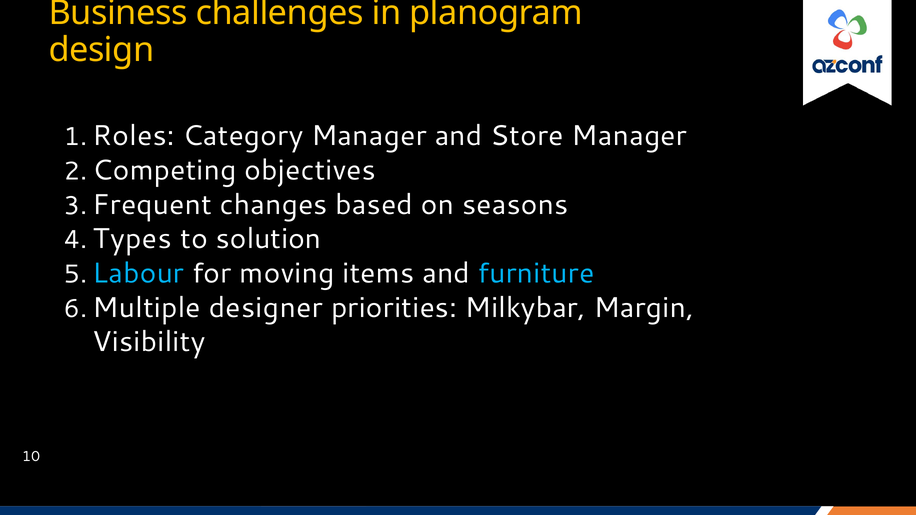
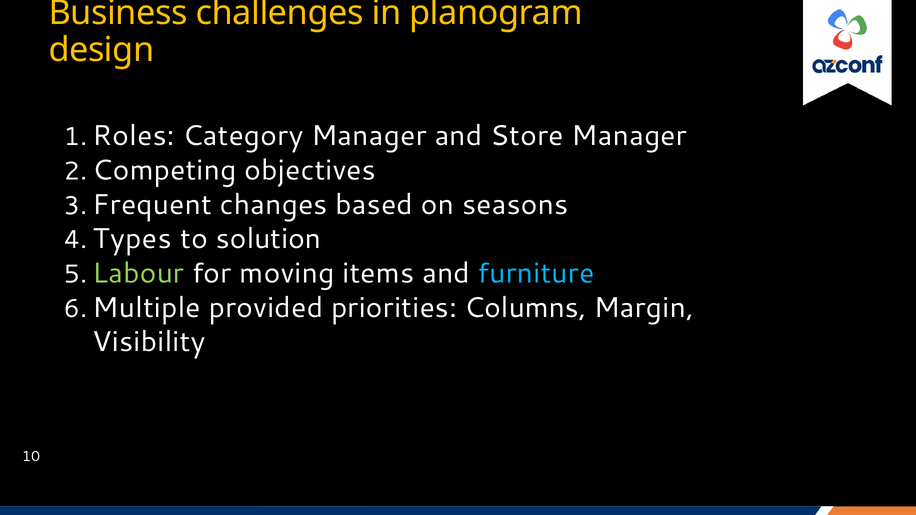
Labour colour: light blue -> light green (138, 273)
designer: designer -> provided (266, 308)
Milkybar: Milkybar -> Columns (525, 308)
